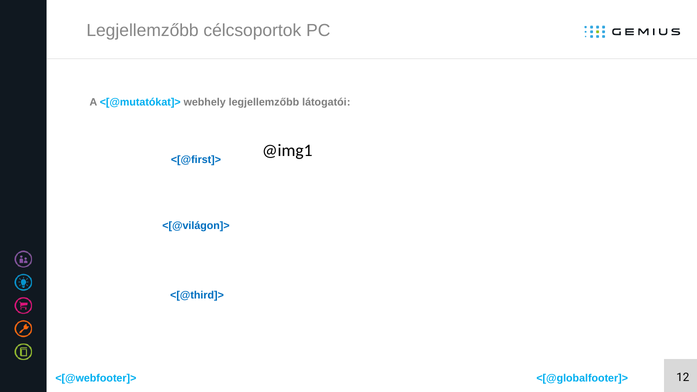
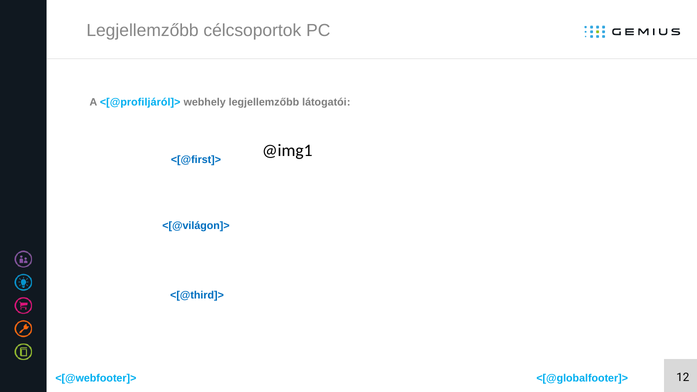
<[@mutatókat]>: <[@mutatókat]> -> <[@profiljáról]> (140, 102)
